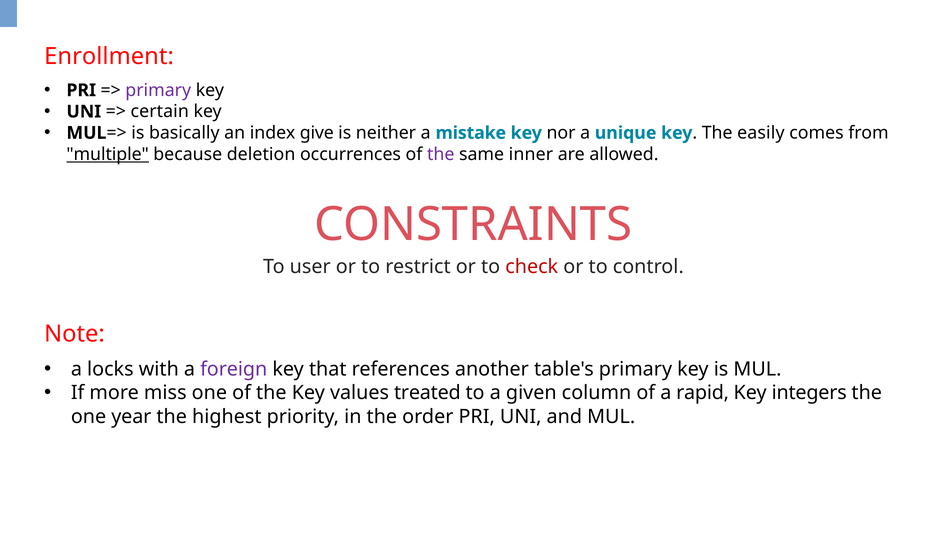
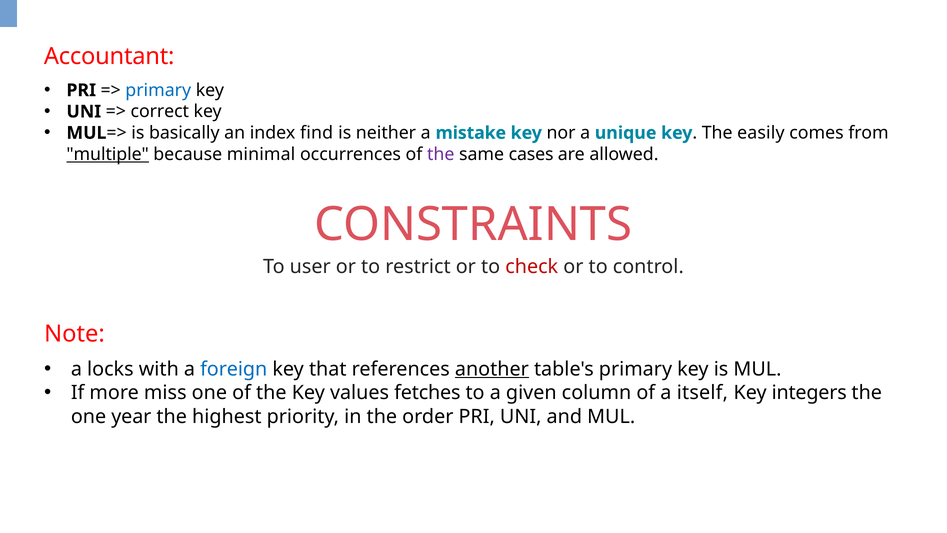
Enrollment: Enrollment -> Accountant (109, 56)
primary colour: purple -> blue (158, 90)
certain: certain -> correct (160, 112)
give: give -> find (317, 133)
deletion: deletion -> minimal (261, 154)
inner: inner -> cases (531, 154)
foreign colour: purple -> blue (234, 369)
another underline: none -> present (492, 369)
treated: treated -> fetches (427, 393)
rapid: rapid -> itself (702, 393)
